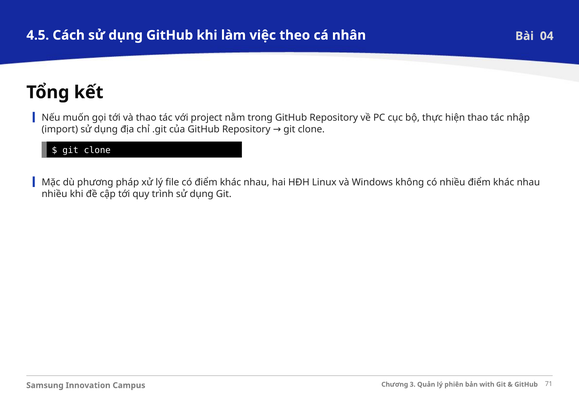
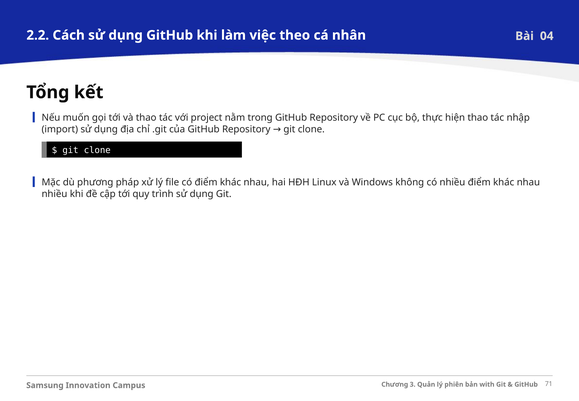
4.5: 4.5 -> 2.2 (38, 35)
